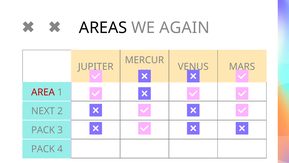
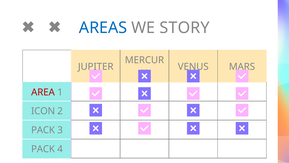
AREAS colour: black -> blue (103, 28)
AGAIN: AGAIN -> STORY (185, 28)
NEXT: NEXT -> ICON (43, 111)
